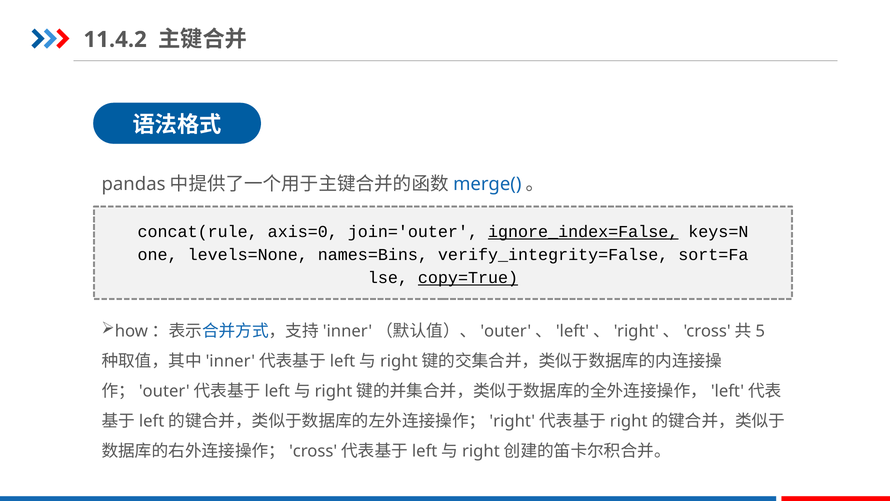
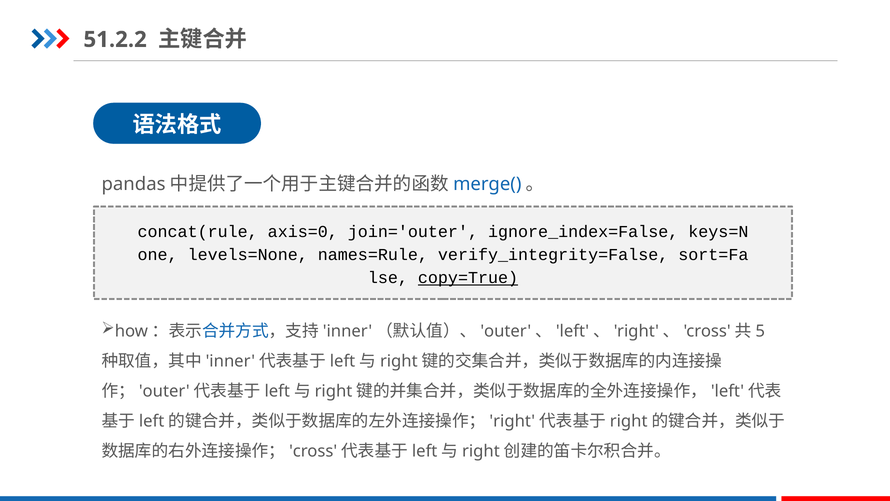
11.4.2: 11.4.2 -> 51.2.2 (115, 40)
ignore_index=False underline: present -> none (583, 232)
names=Bins: names=Bins -> names=Rule (373, 255)
